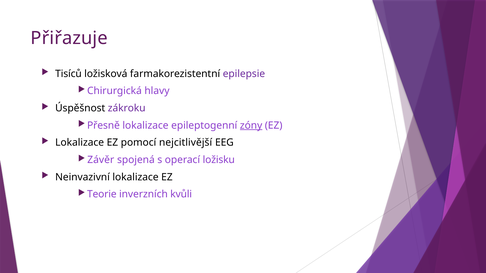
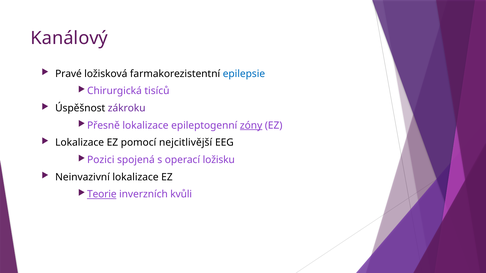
Přiřazuje: Přiřazuje -> Kanálový (69, 38)
Tisíců: Tisíců -> Pravé (68, 74)
epilepsie colour: purple -> blue (244, 74)
hlavy: hlavy -> tisíců (157, 91)
Závěr: Závěr -> Pozici (101, 160)
Teorie underline: none -> present (102, 195)
